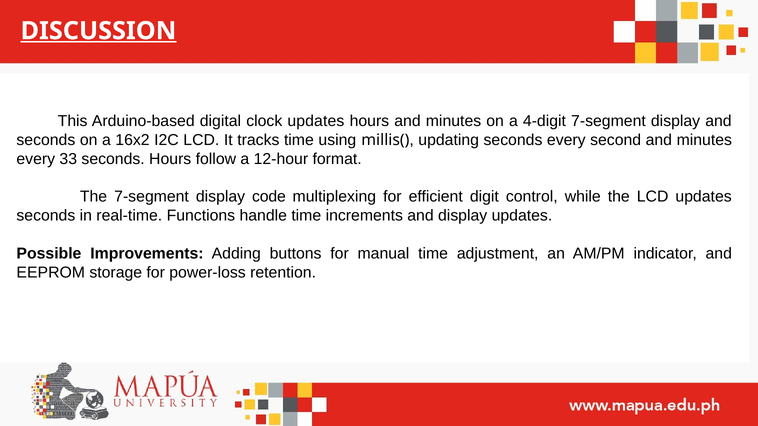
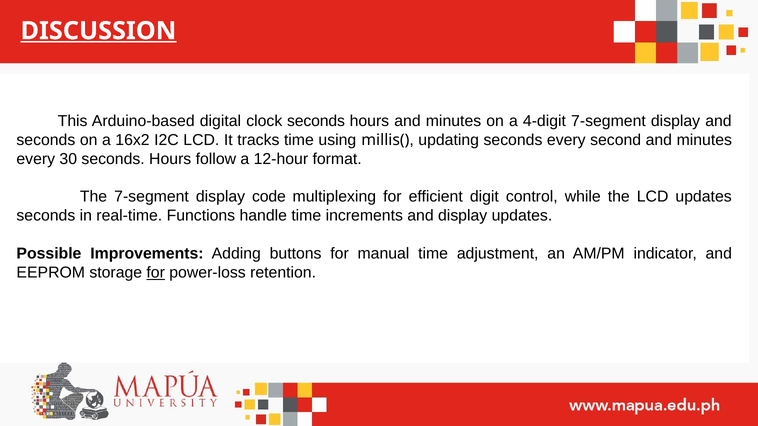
clock updates: updates -> seconds (316, 121)
33: 33 -> 30 (68, 159)
for underline: none -> present (156, 273)
